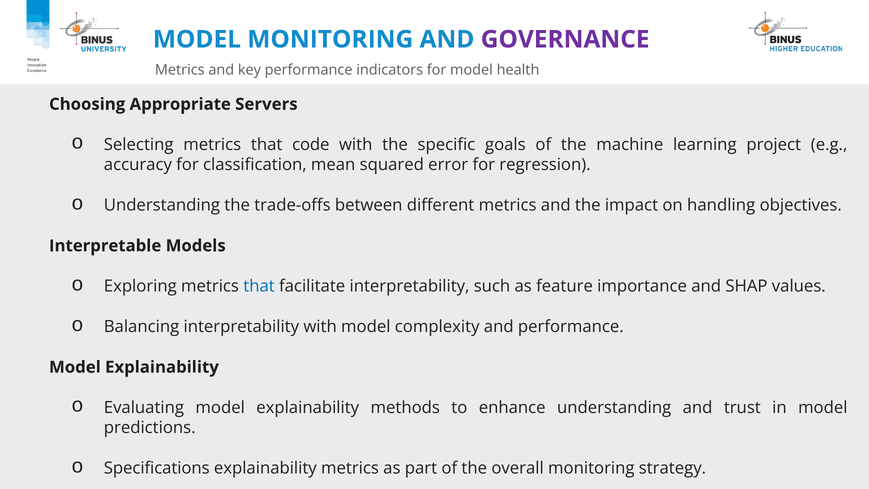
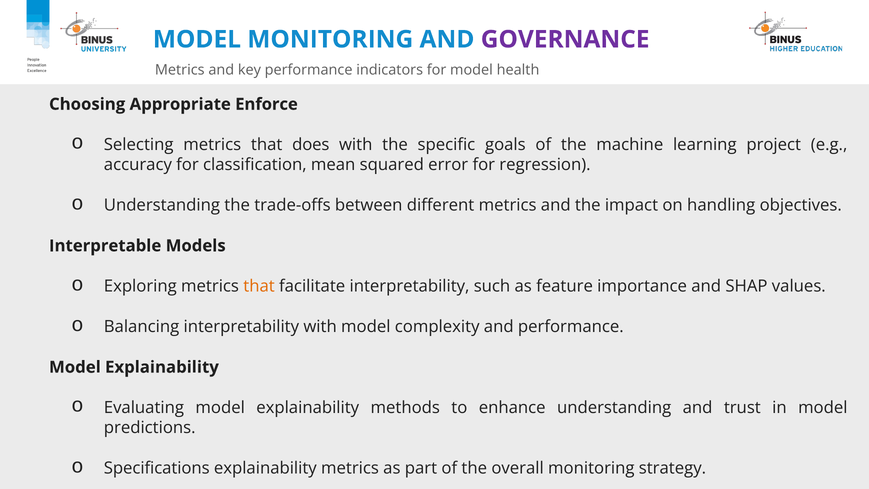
Servers: Servers -> Enforce (266, 104)
code: code -> does (311, 145)
that colour: blue -> orange (259, 286)
